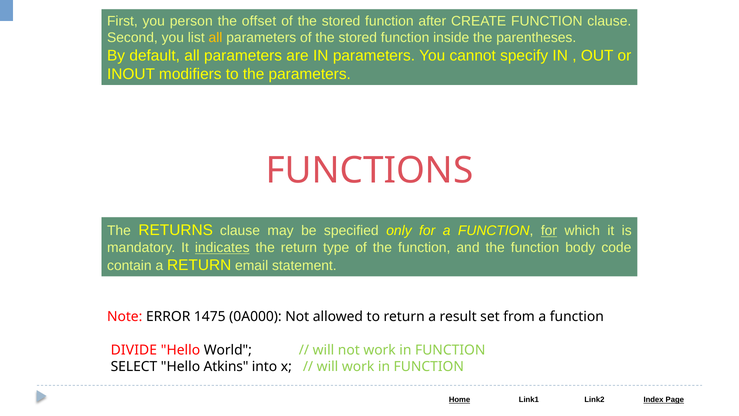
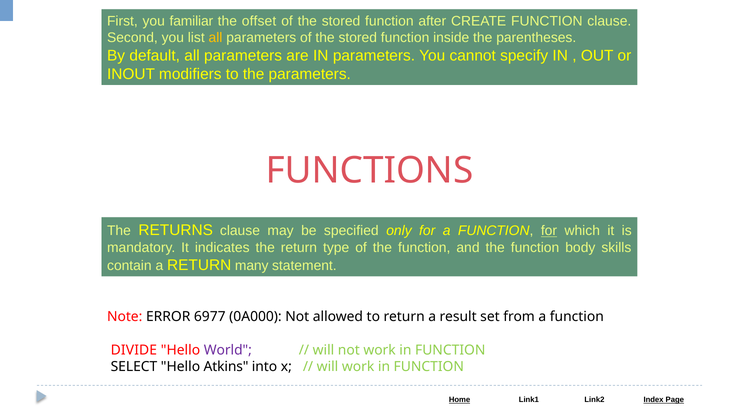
person: person -> familiar (191, 21)
indicates underline: present -> none (222, 248)
code: code -> skills (616, 248)
email: email -> many (252, 266)
1475: 1475 -> 6977 (210, 316)
World colour: black -> purple (228, 350)
